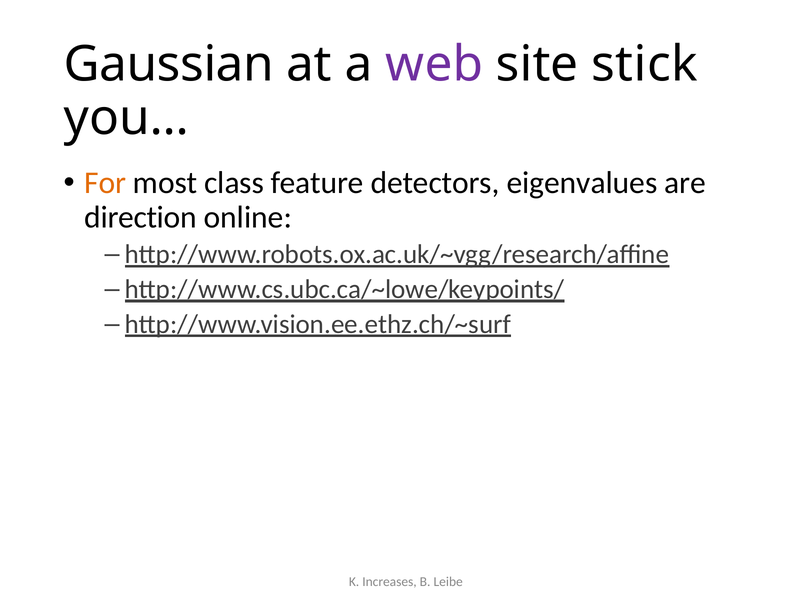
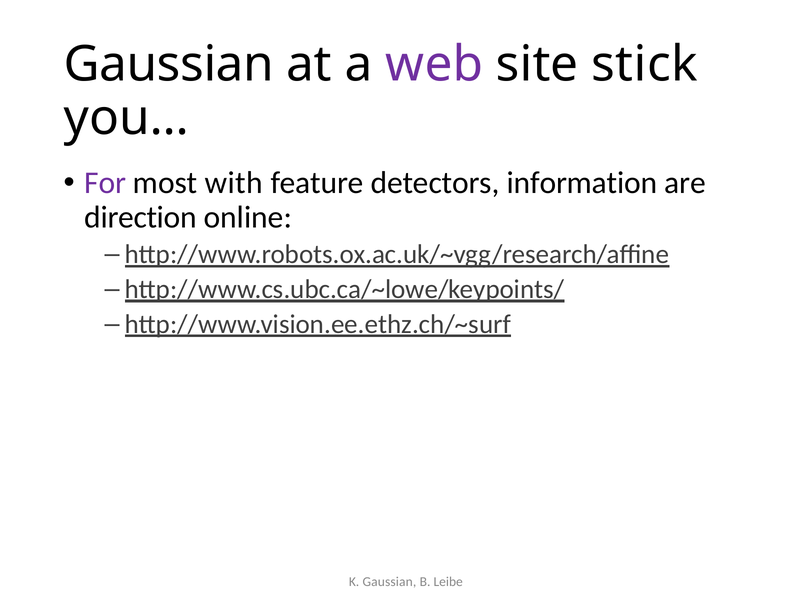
For colour: orange -> purple (105, 183)
class: class -> with (234, 183)
eigenvalues: eigenvalues -> information (582, 183)
K Increases: Increases -> Gaussian (389, 582)
